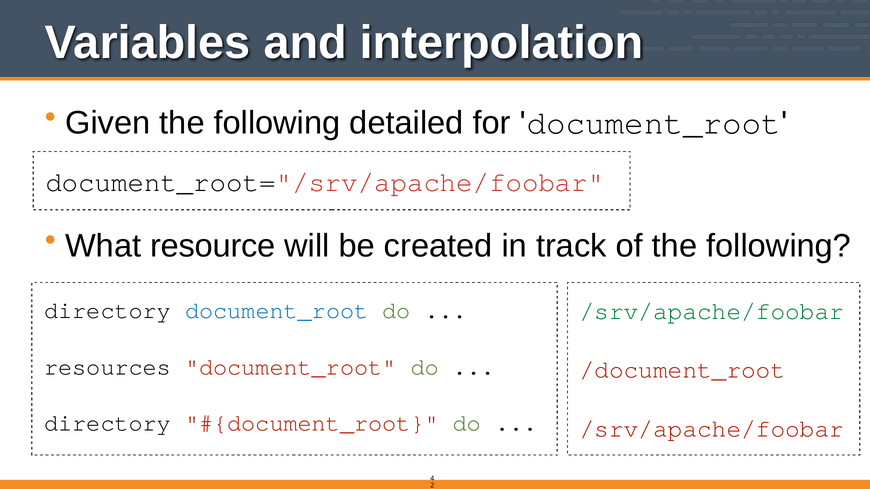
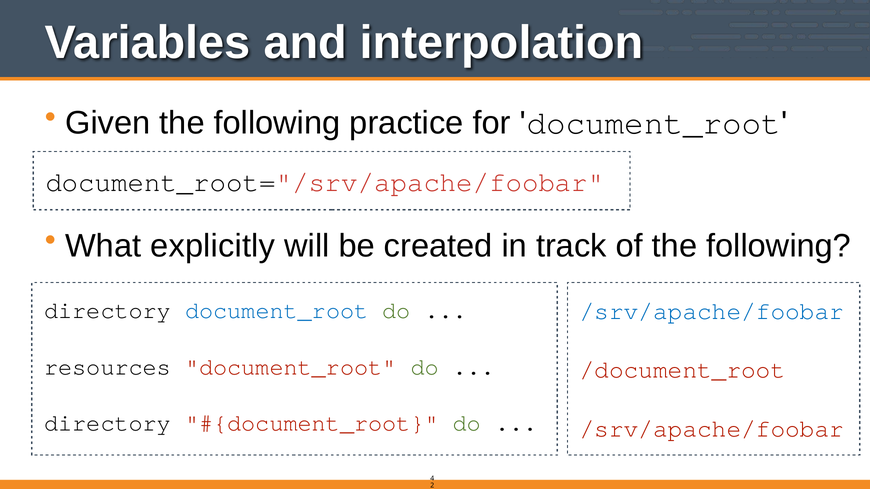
detailed: detailed -> practice (407, 123)
resource: resource -> explicitly (213, 246)
/srv/apache/foobar colour: green -> blue (712, 311)
